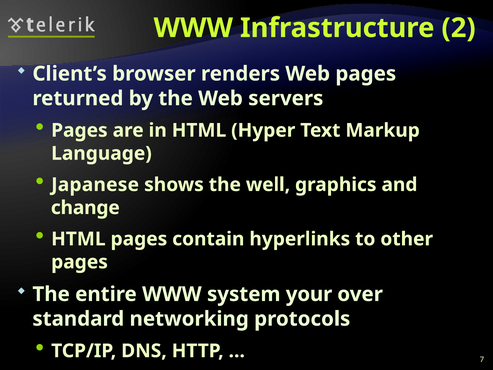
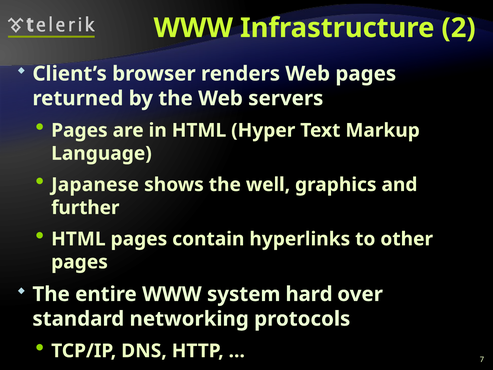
change: change -> further (85, 208)
your: your -> hard (309, 294)
